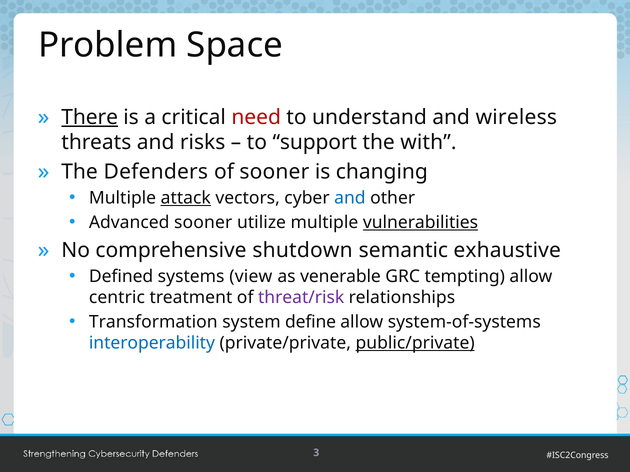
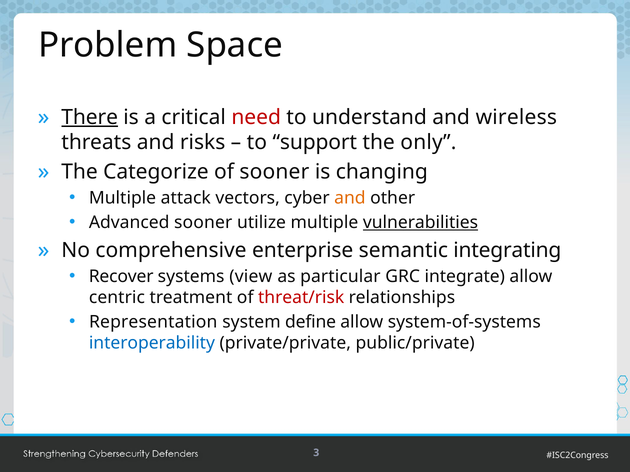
with: with -> only (428, 143)
Defenders: Defenders -> Categorize (156, 172)
attack underline: present -> none (186, 198)
and colour: blue -> orange (350, 198)
shutdown: shutdown -> enterprise (303, 250)
exhaustive: exhaustive -> integrating (507, 250)
Defined: Defined -> Recover (121, 277)
venerable: venerable -> particular (340, 277)
tempting: tempting -> integrate (465, 277)
threat/risk colour: purple -> red (301, 298)
Transformation: Transformation -> Representation (153, 322)
public/private underline: present -> none (415, 343)
